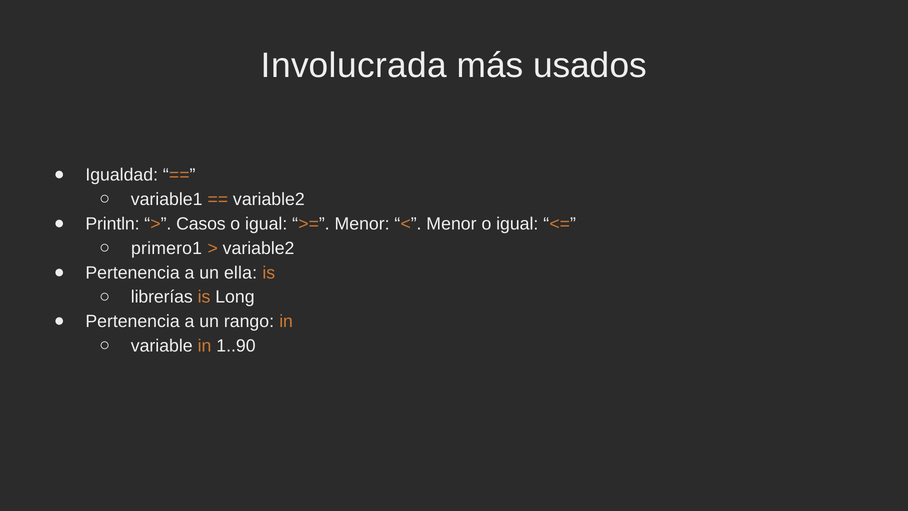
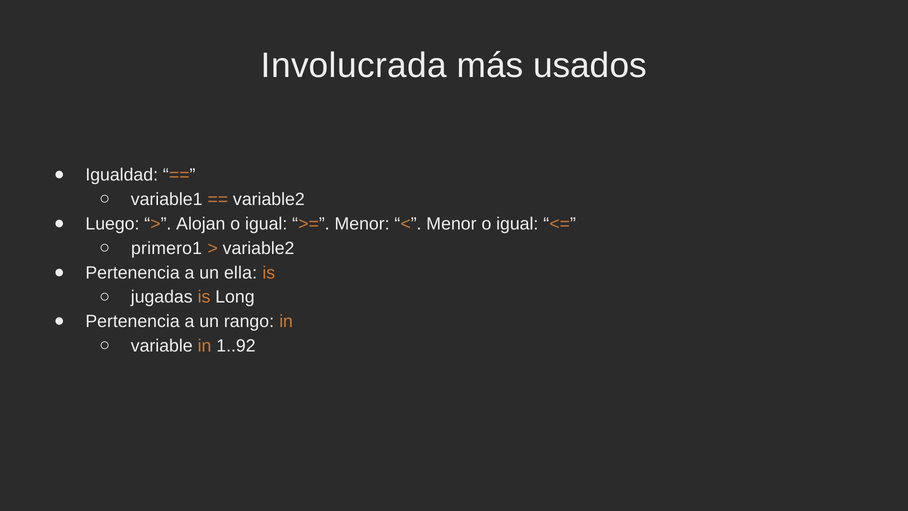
Println: Println -> Luego (112, 224)
Casos: Casos -> Alojan (201, 224)
librerías: librerías -> jugadas (162, 297)
1..90: 1..90 -> 1..92 (236, 346)
